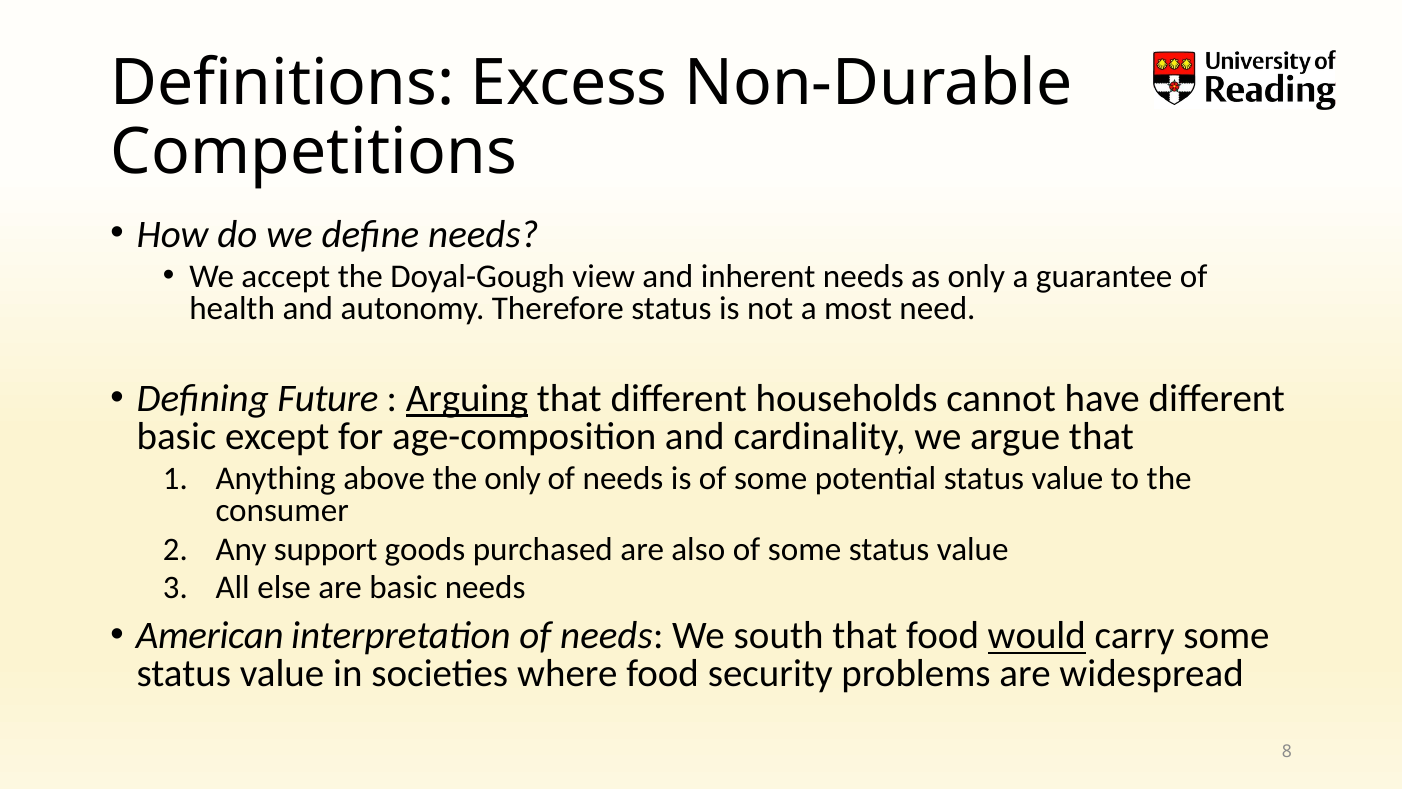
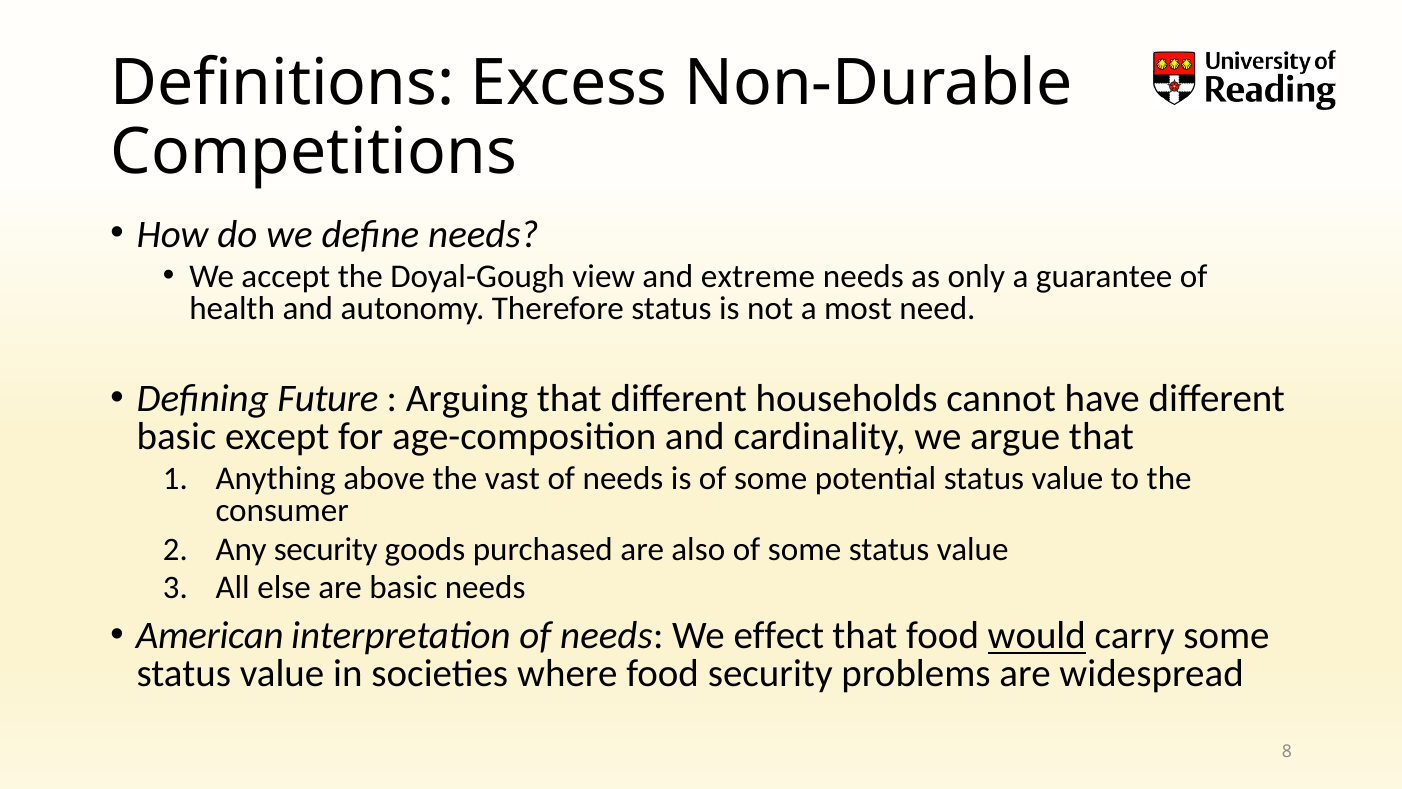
inherent: inherent -> extreme (758, 276)
Arguing underline: present -> none (467, 399)
the only: only -> vast (512, 478)
Any support: support -> security (326, 549)
south: south -> effect (779, 636)
